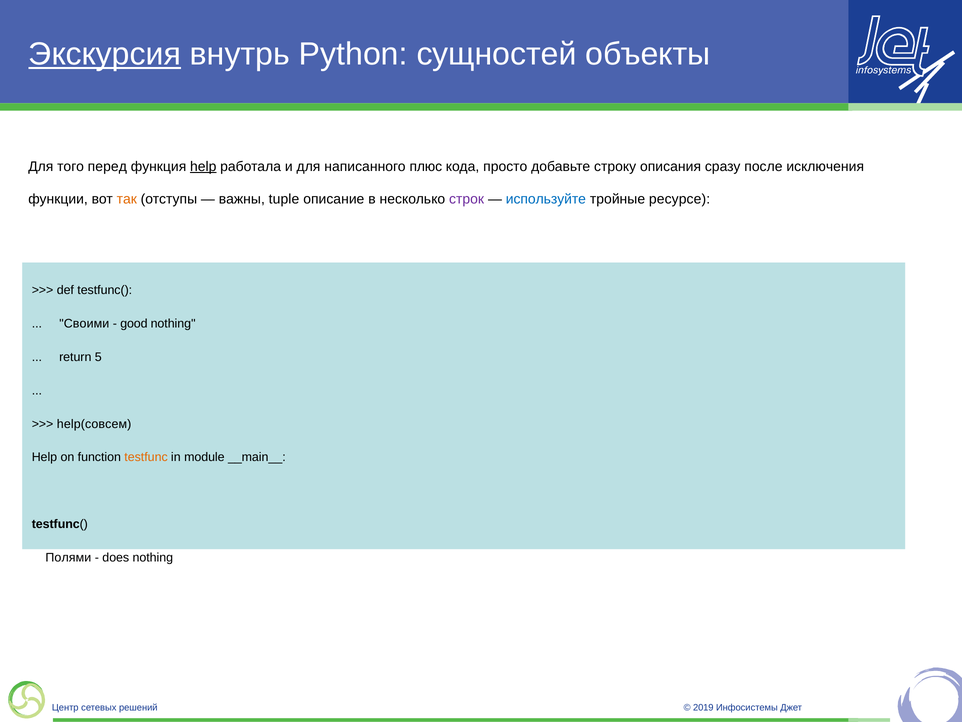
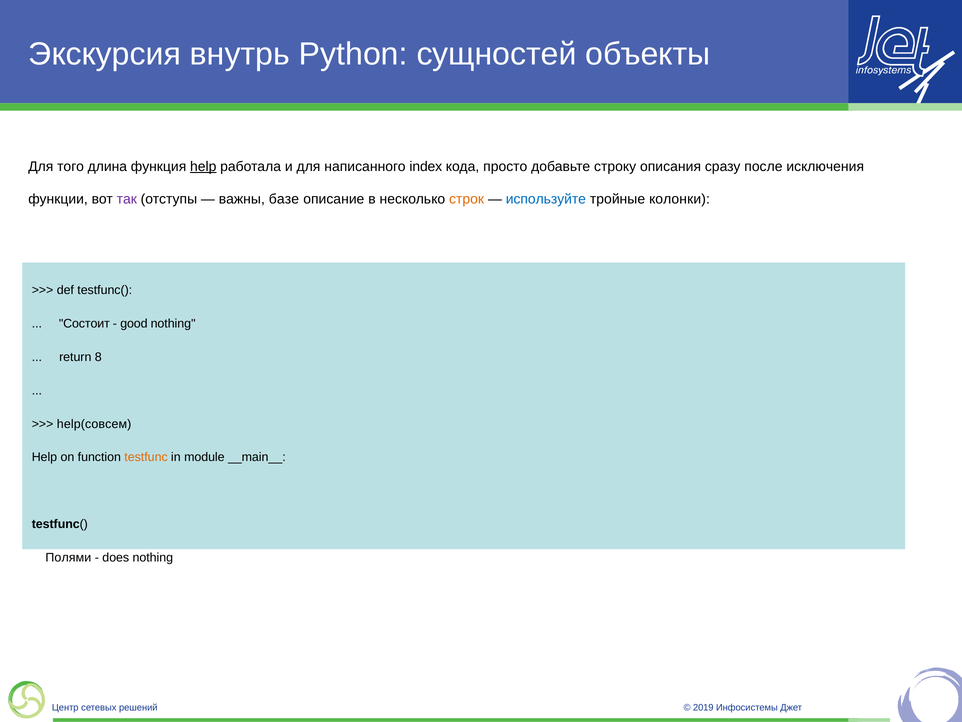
Экскурсия underline: present -> none (105, 54)
перед: перед -> длина (107, 166)
плюс: плюс -> index (426, 166)
так colour: orange -> purple (127, 199)
tuple: tuple -> базе (284, 199)
строк colour: purple -> orange (467, 199)
ресурсе: ресурсе -> колонки (680, 199)
Своими: Своими -> Состоит (84, 323)
5: 5 -> 8 (98, 357)
